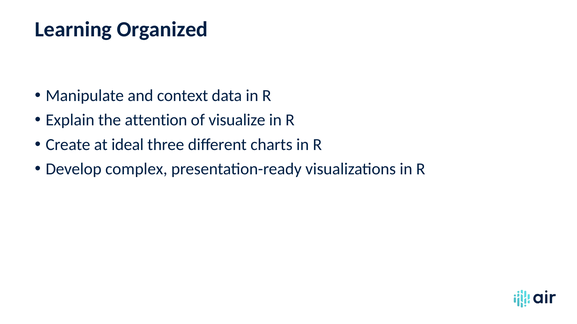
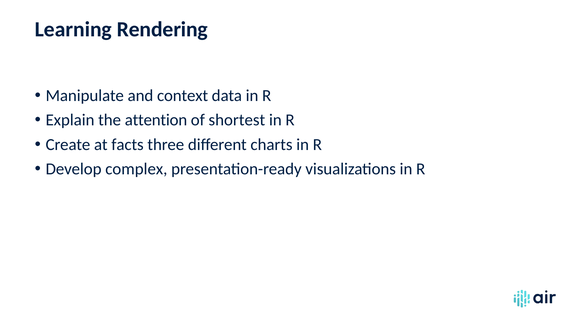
Organized: Organized -> Rendering (162, 29)
visualize: visualize -> shortest (237, 120)
ideal: ideal -> facts (128, 145)
